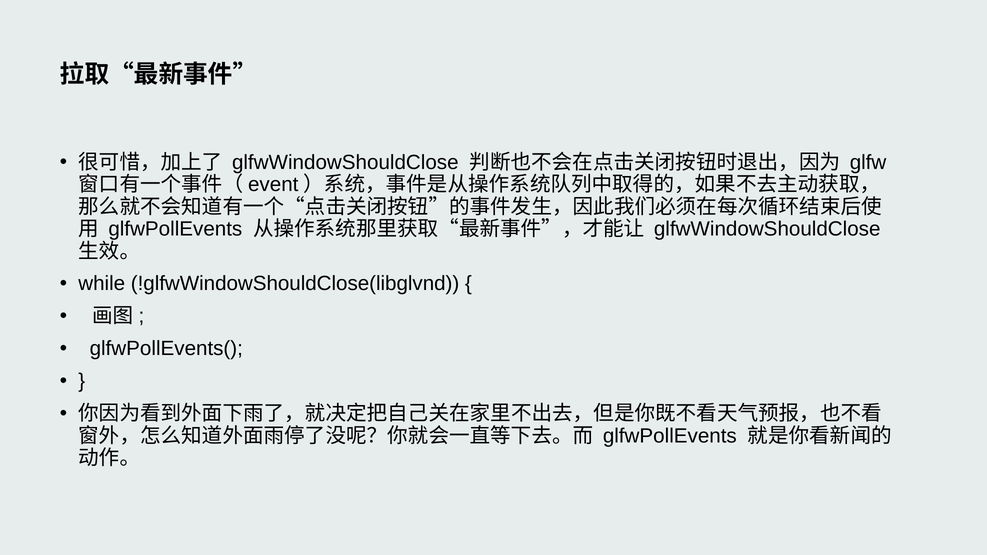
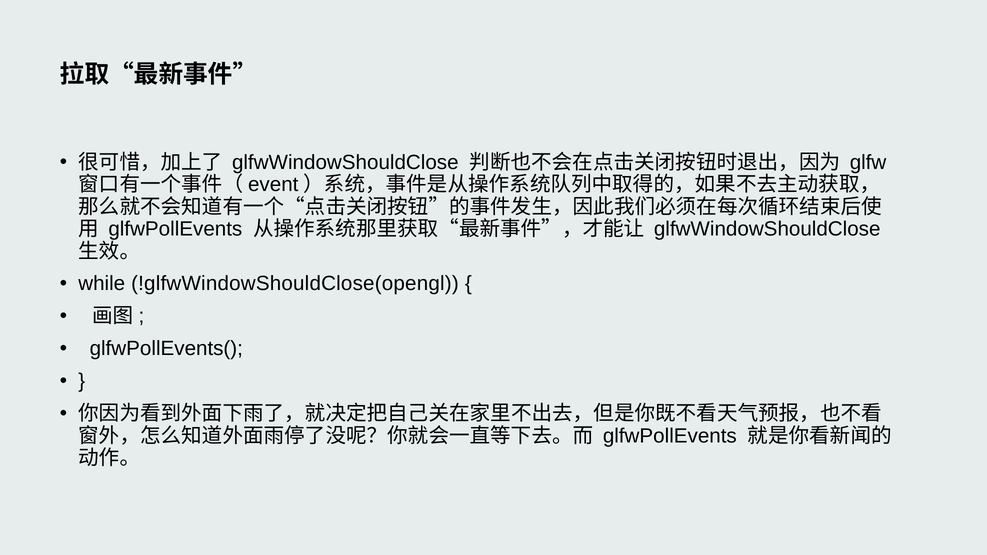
!glfwWindowShouldClose(libglvnd: !glfwWindowShouldClose(libglvnd -> !glfwWindowShouldClose(opengl (295, 284)
